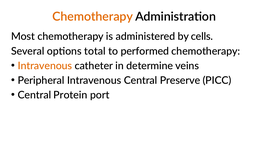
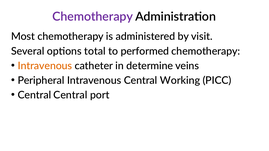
Chemotherapy colour: orange -> purple (93, 17)
cells: cells -> visit (202, 37)
Preserve: Preserve -> Working (180, 81)
Central Protein: Protein -> Central (70, 95)
